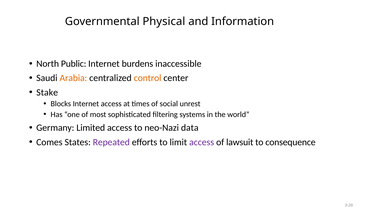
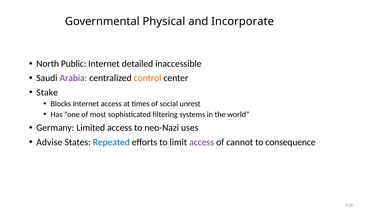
Information: Information -> Incorporate (243, 21)
burdens: burdens -> detailed (137, 64)
Arabia colour: orange -> purple (73, 78)
data: data -> uses (190, 128)
Comes: Comes -> Advise (49, 142)
Repeated colour: purple -> blue (111, 142)
lawsuit: lawsuit -> cannot (240, 142)
